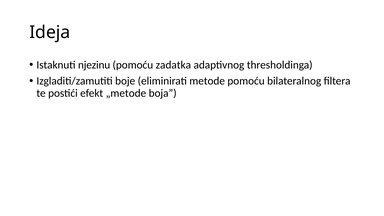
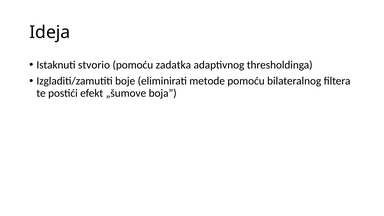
njezinu: njezinu -> stvorio (94, 65)
„metode: „metode -> „šumove (126, 93)
